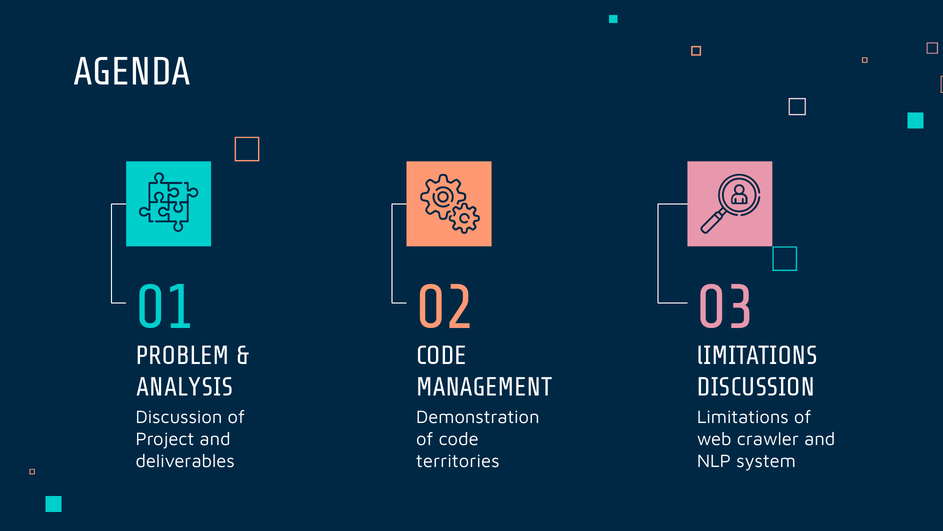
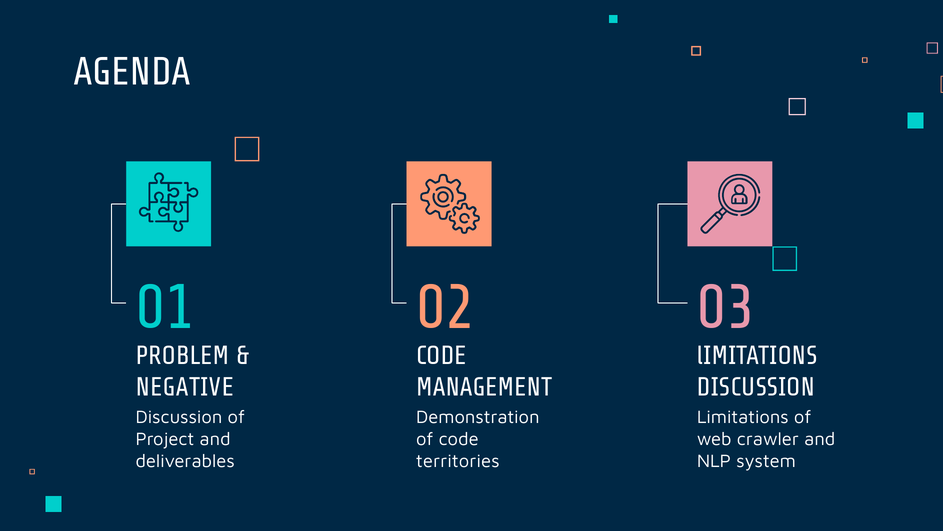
ANALYSIS: ANALYSIS -> NEGATIVE (185, 387)
